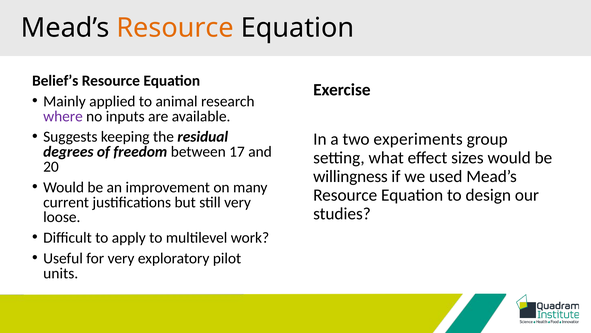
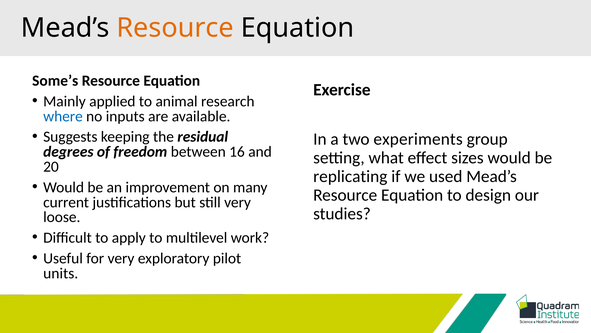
Belief’s: Belief’s -> Some’s (55, 81)
where colour: purple -> blue (63, 116)
17: 17 -> 16 (237, 152)
willingness: willingness -> replicating (350, 176)
